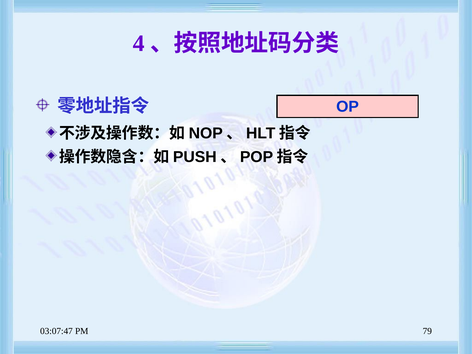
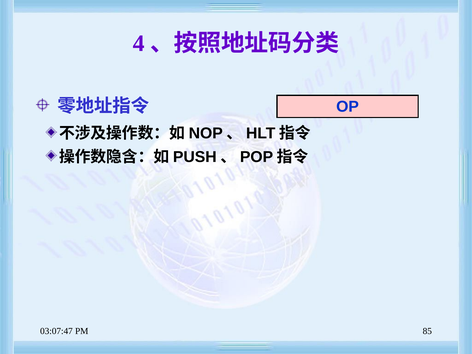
79: 79 -> 85 (427, 331)
